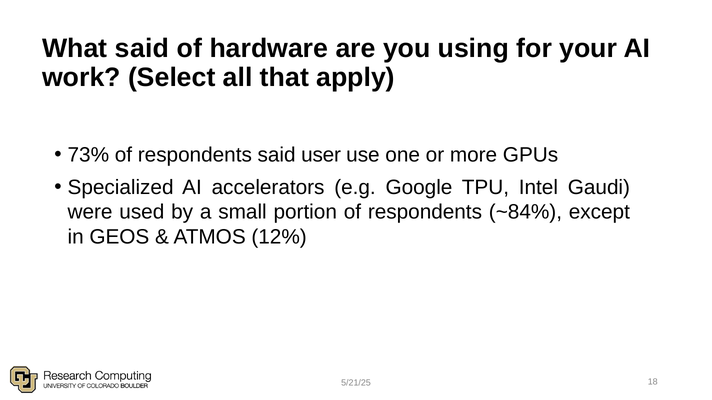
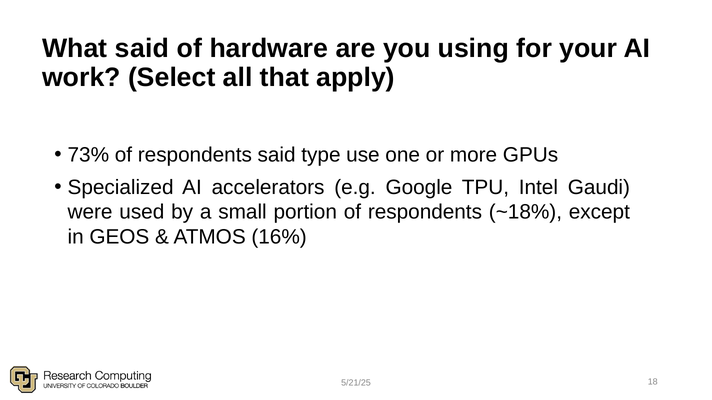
user: user -> type (321, 155)
~84%: ~84% -> ~18% (525, 212)
12%: 12% -> 16% (279, 237)
